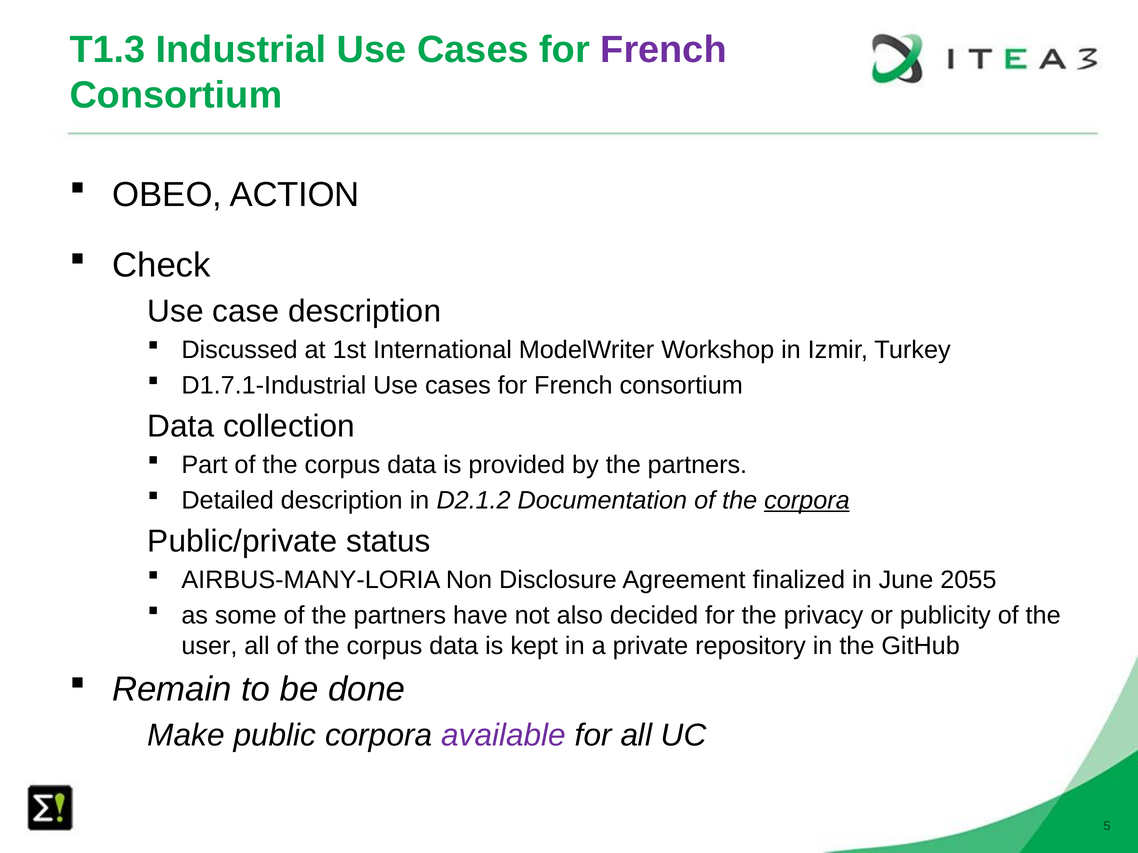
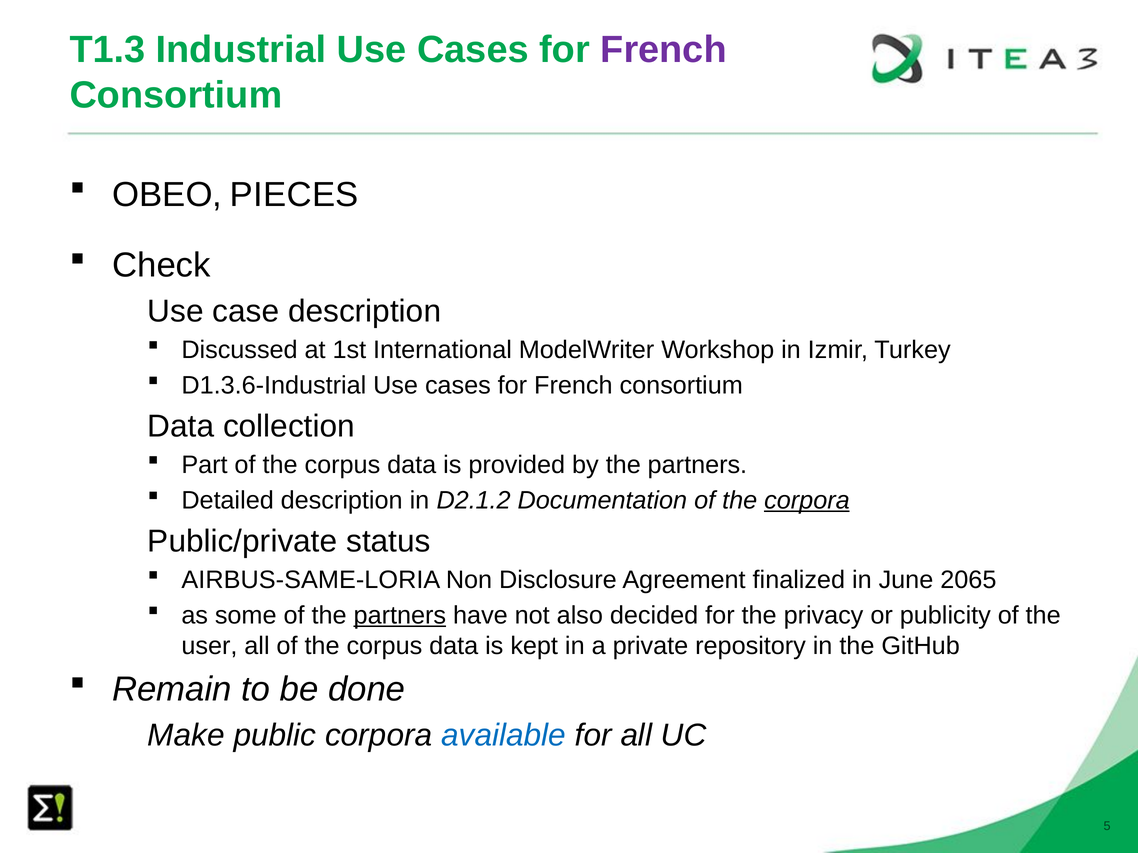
ACTION: ACTION -> PIECES (294, 195)
D1.7.1-Industrial: D1.7.1-Industrial -> D1.3.6-Industrial (274, 386)
AIRBUS-MANY-LORIA: AIRBUS-MANY-LORIA -> AIRBUS-SAME-LORIA (311, 580)
2055: 2055 -> 2065 (968, 580)
partners underline: none -> present (400, 616)
available colour: purple -> blue (504, 736)
